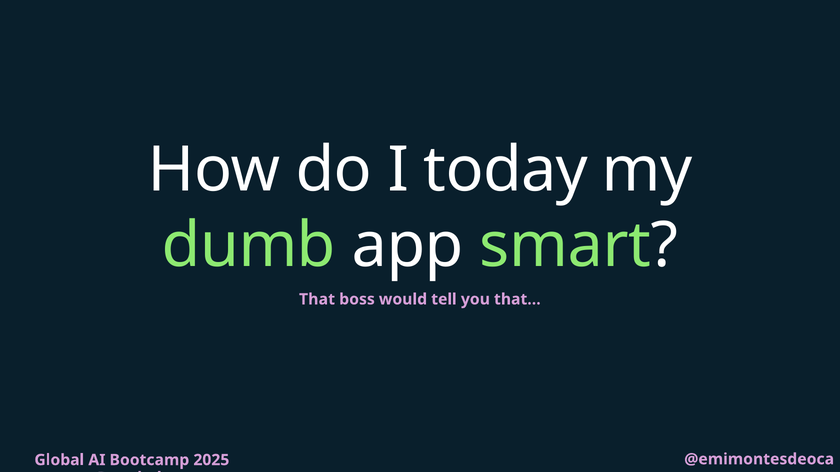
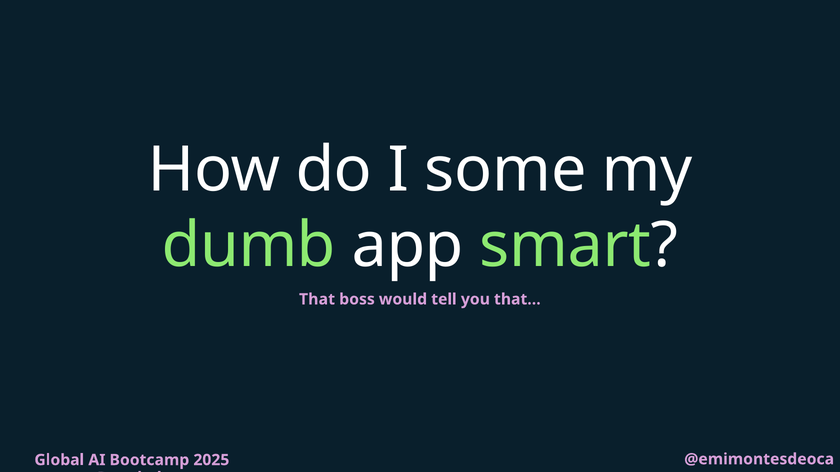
today: today -> some (505, 170)
